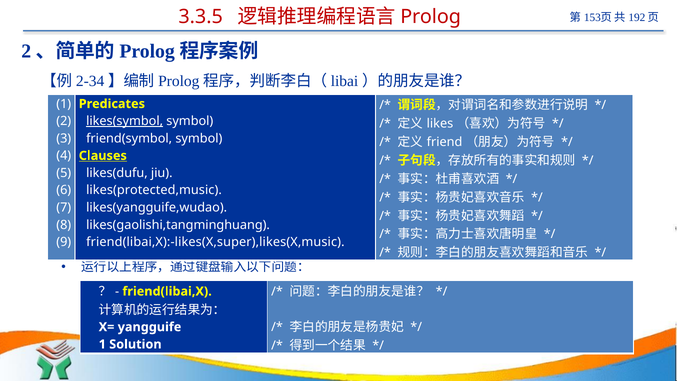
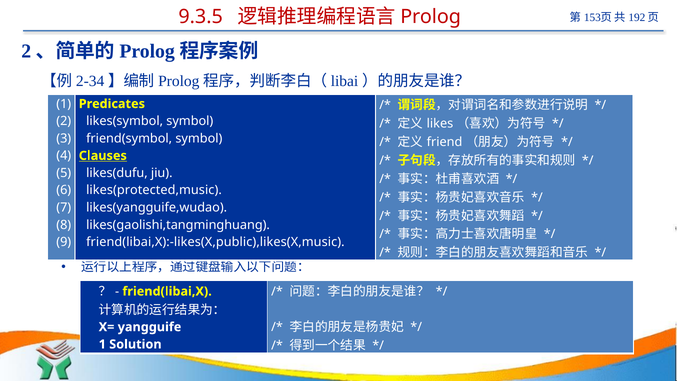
3.3.5: 3.3.5 -> 9.3.5 (201, 17)
likes(symbol underline: present -> none (125, 121)
friend(libai,X):-likes(X,super),likes(X,music: friend(libai,X):-likes(X,super),likes(X,music -> friend(libai,X):-likes(X,public),likes(X,music (215, 242)
